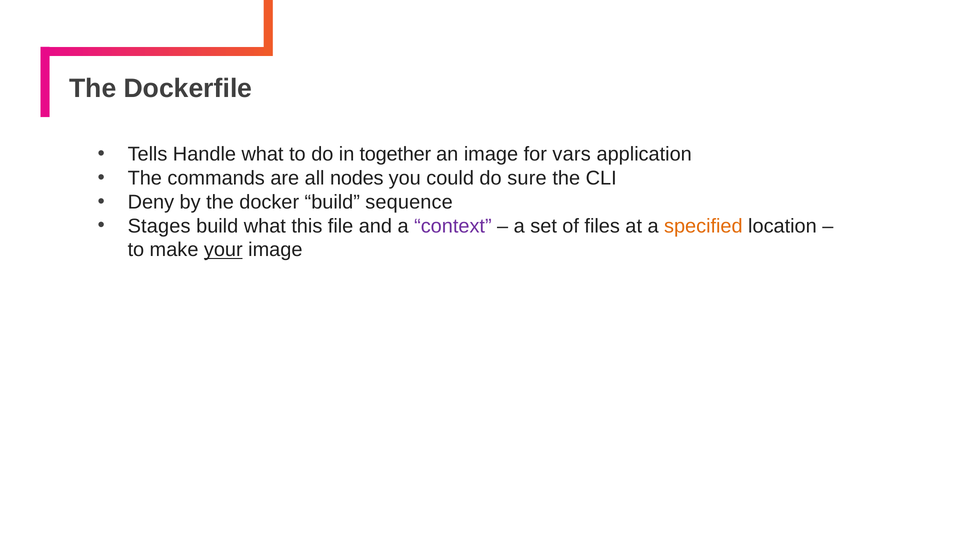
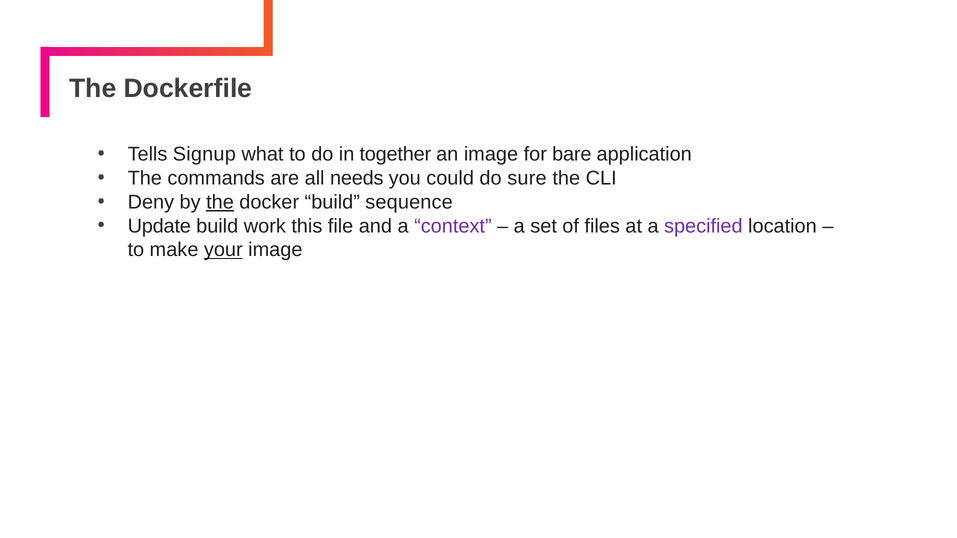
Handle: Handle -> Signup (204, 154)
vars: vars -> bare (572, 154)
nodes: nodes -> needs (357, 178)
the underline: none -> present (220, 202)
Stages: Stages -> Update (159, 226)
build what: what -> work (265, 226)
specified colour: orange -> purple (703, 226)
